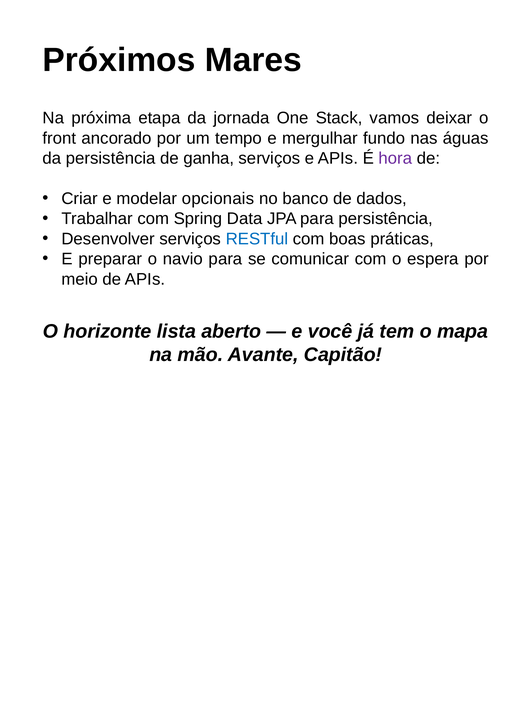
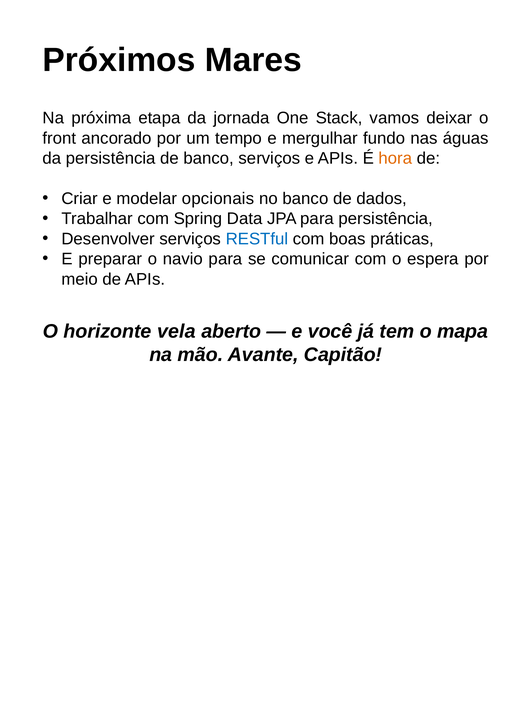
de ganha: ganha -> banco (209, 158)
hora colour: purple -> orange (395, 158)
lista: lista -> vela (176, 331)
